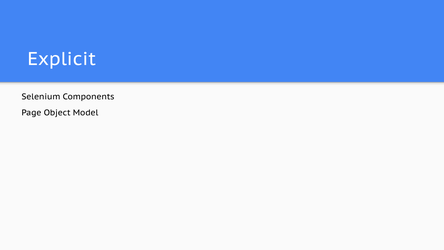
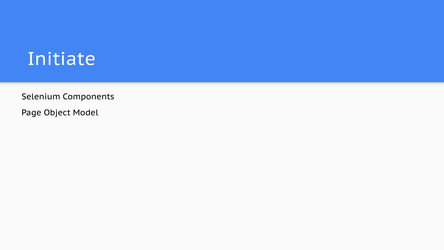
Explicit: Explicit -> Initiate (62, 59)
